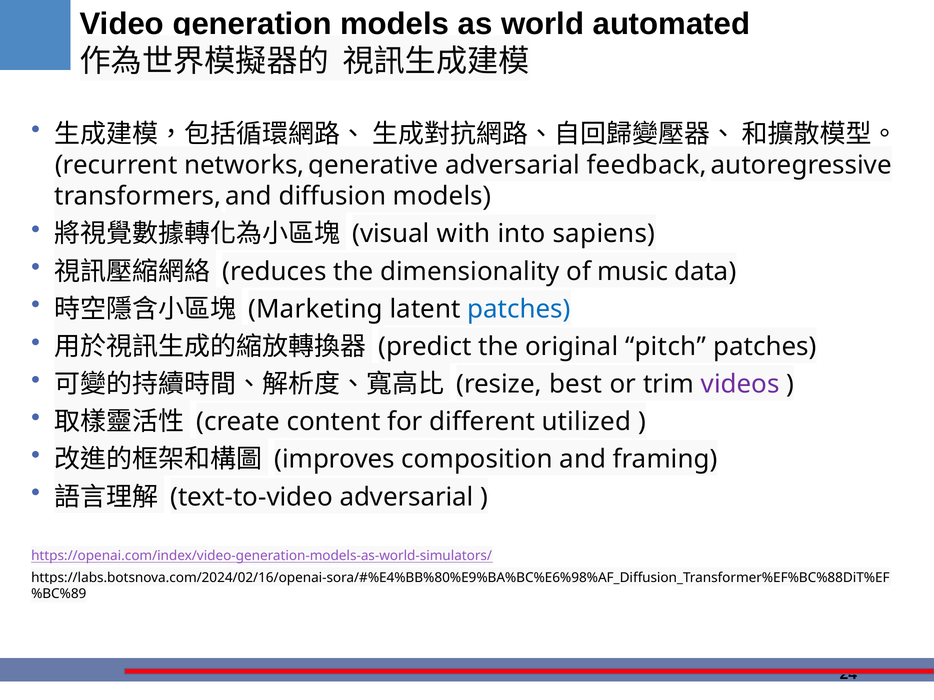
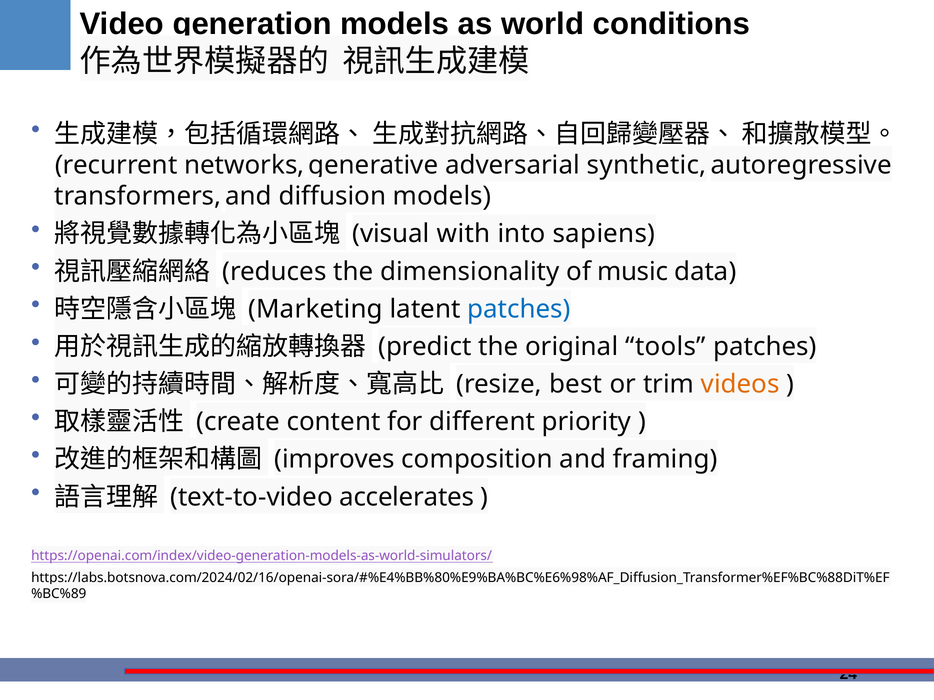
automated: automated -> conditions (671, 24)
feedback: feedback -> synthetic (647, 165)
pitch: pitch -> tools (666, 347)
videos colour: purple -> orange (740, 385)
utilized: utilized -> priority (586, 422)
text-to-video adversarial: adversarial -> accelerates (407, 497)
